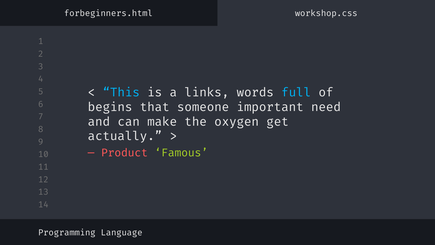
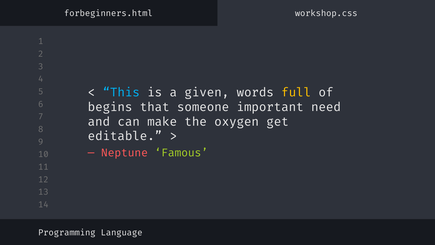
links: links -> given (207, 93)
full colour: light blue -> yellow (296, 93)
actually: actually -> editable (125, 136)
Product: Product -> Neptune (124, 153)
